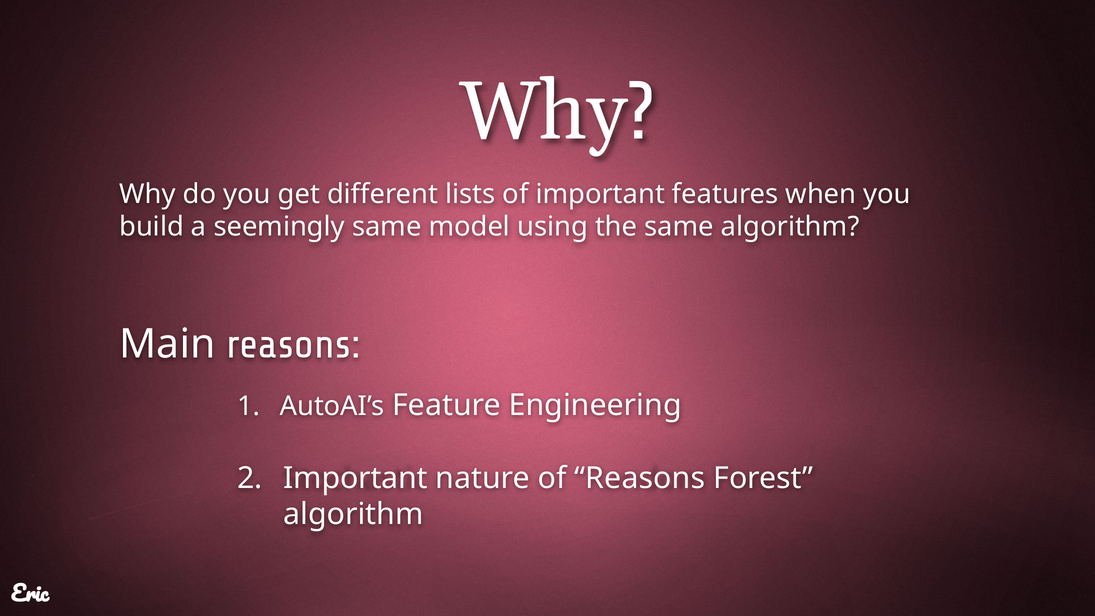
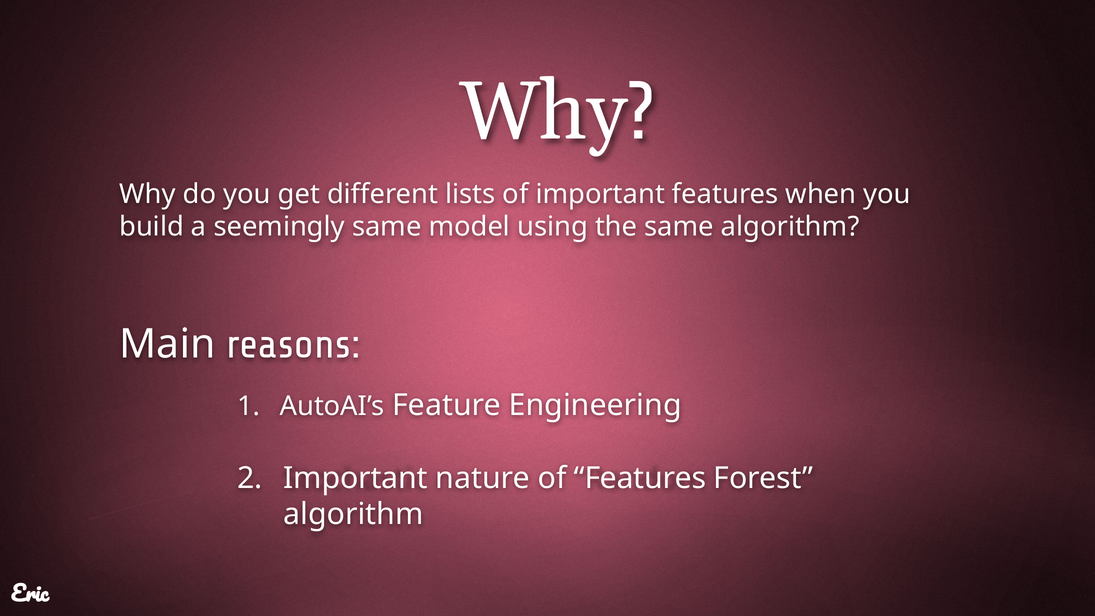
of Reasons: Reasons -> Features (640, 478)
